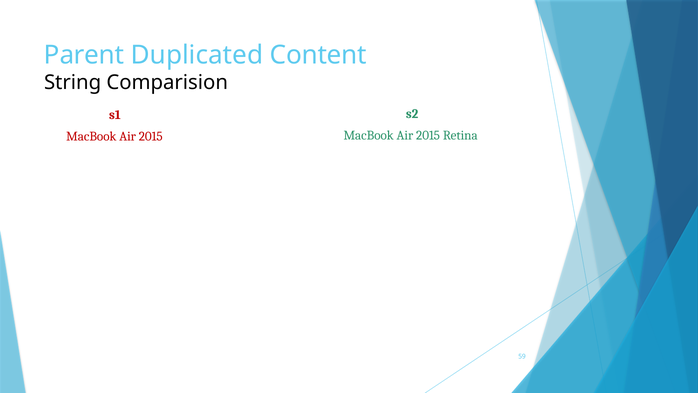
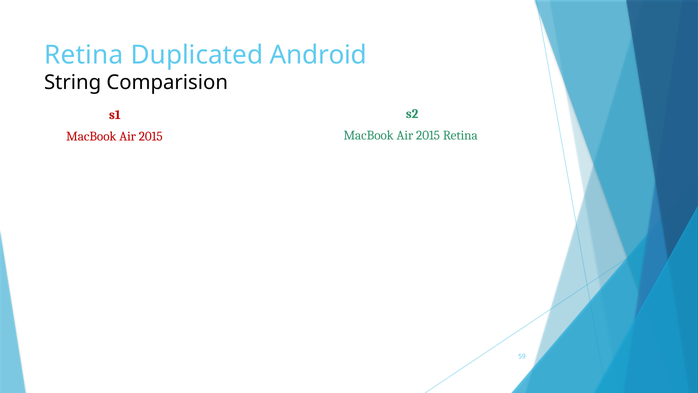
Parent: Parent -> Retina (84, 55)
Content: Content -> Android (318, 55)
